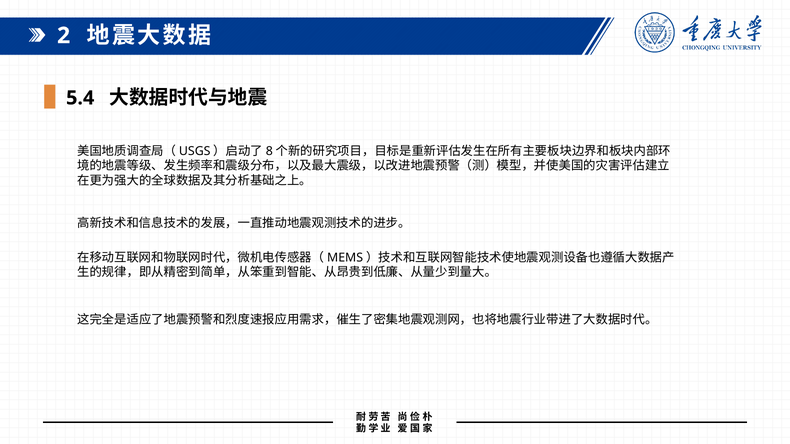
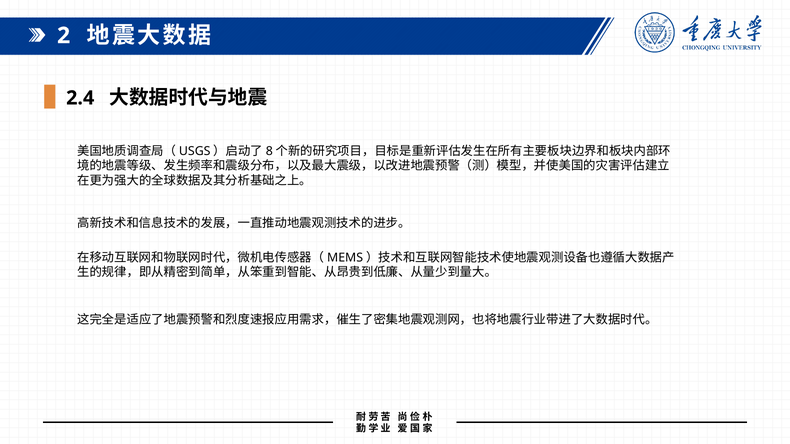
5.4: 5.4 -> 2.4 (80, 98)
